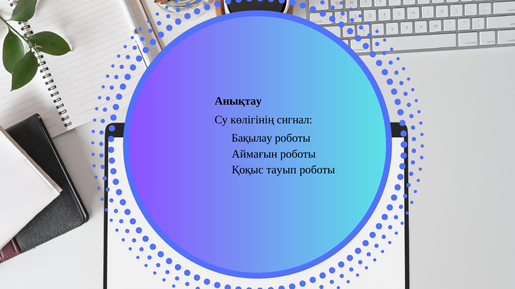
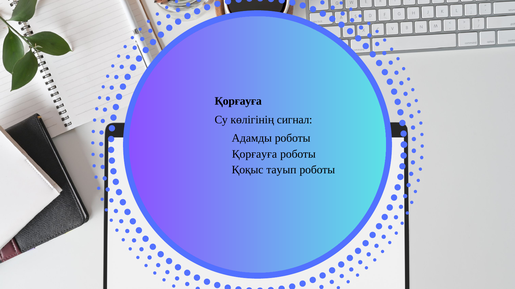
Анықтау: Анықтау -> Қорғауға (238, 101)
Бақылау: Бақылау -> Адамды (252, 139)
Аймағын: Аймағын -> Қорғауға (254, 154)
